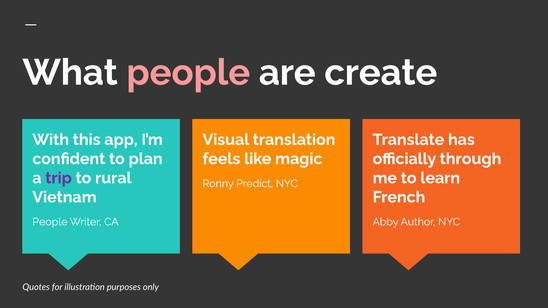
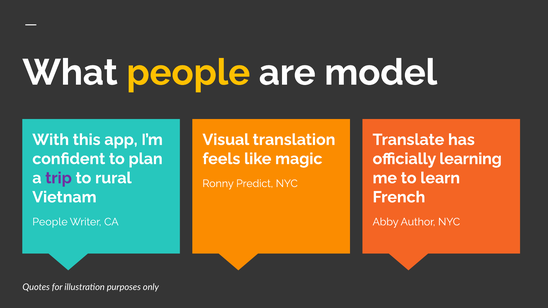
people colour: pink -> yellow (188, 73)
create: create -> model (381, 73)
through: through -> learning (471, 159)
